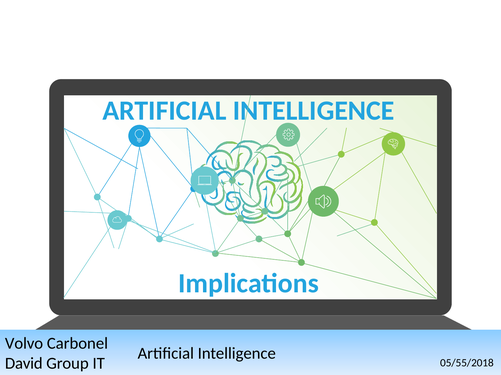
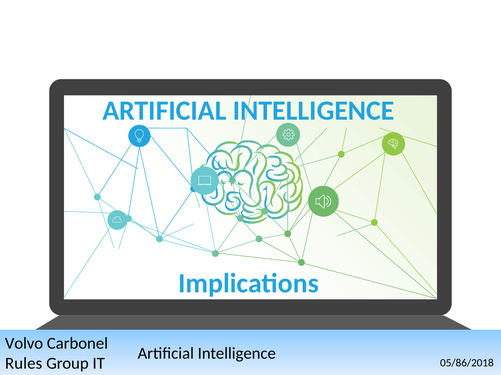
David: David -> Rules (24, 364)
05/55/2018: 05/55/2018 -> 05/86/2018 (467, 364)
